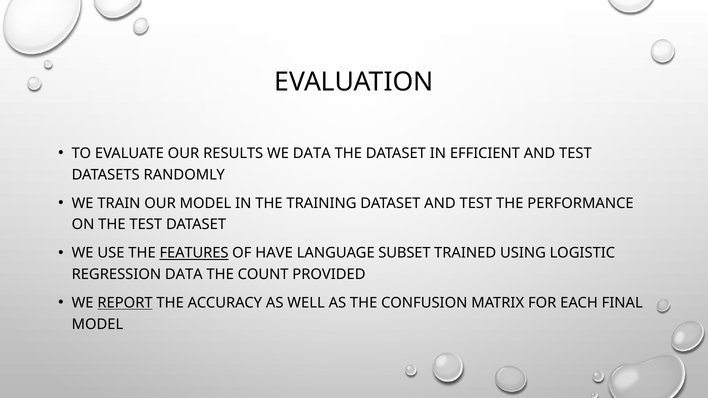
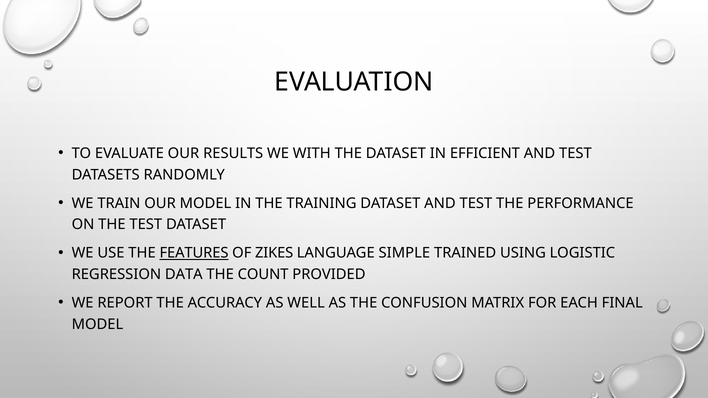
WE DATA: DATA -> WITH (312, 154)
HAVE: HAVE -> ZIKES (274, 253)
SUBSET: SUBSET -> SIMPLE (404, 253)
REPORT underline: present -> none (125, 303)
